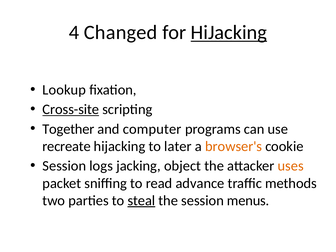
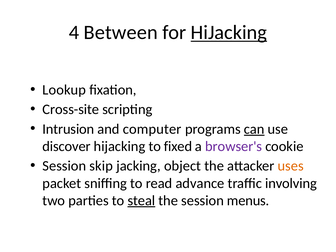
Changed: Changed -> Between (121, 33)
Cross-site underline: present -> none (71, 109)
Together: Together -> Intrusion (68, 129)
can underline: none -> present (254, 129)
recreate: recreate -> discover (67, 146)
later: later -> fixed (178, 146)
browser's colour: orange -> purple (234, 146)
logs: logs -> skip (101, 166)
methods: methods -> involving (291, 183)
